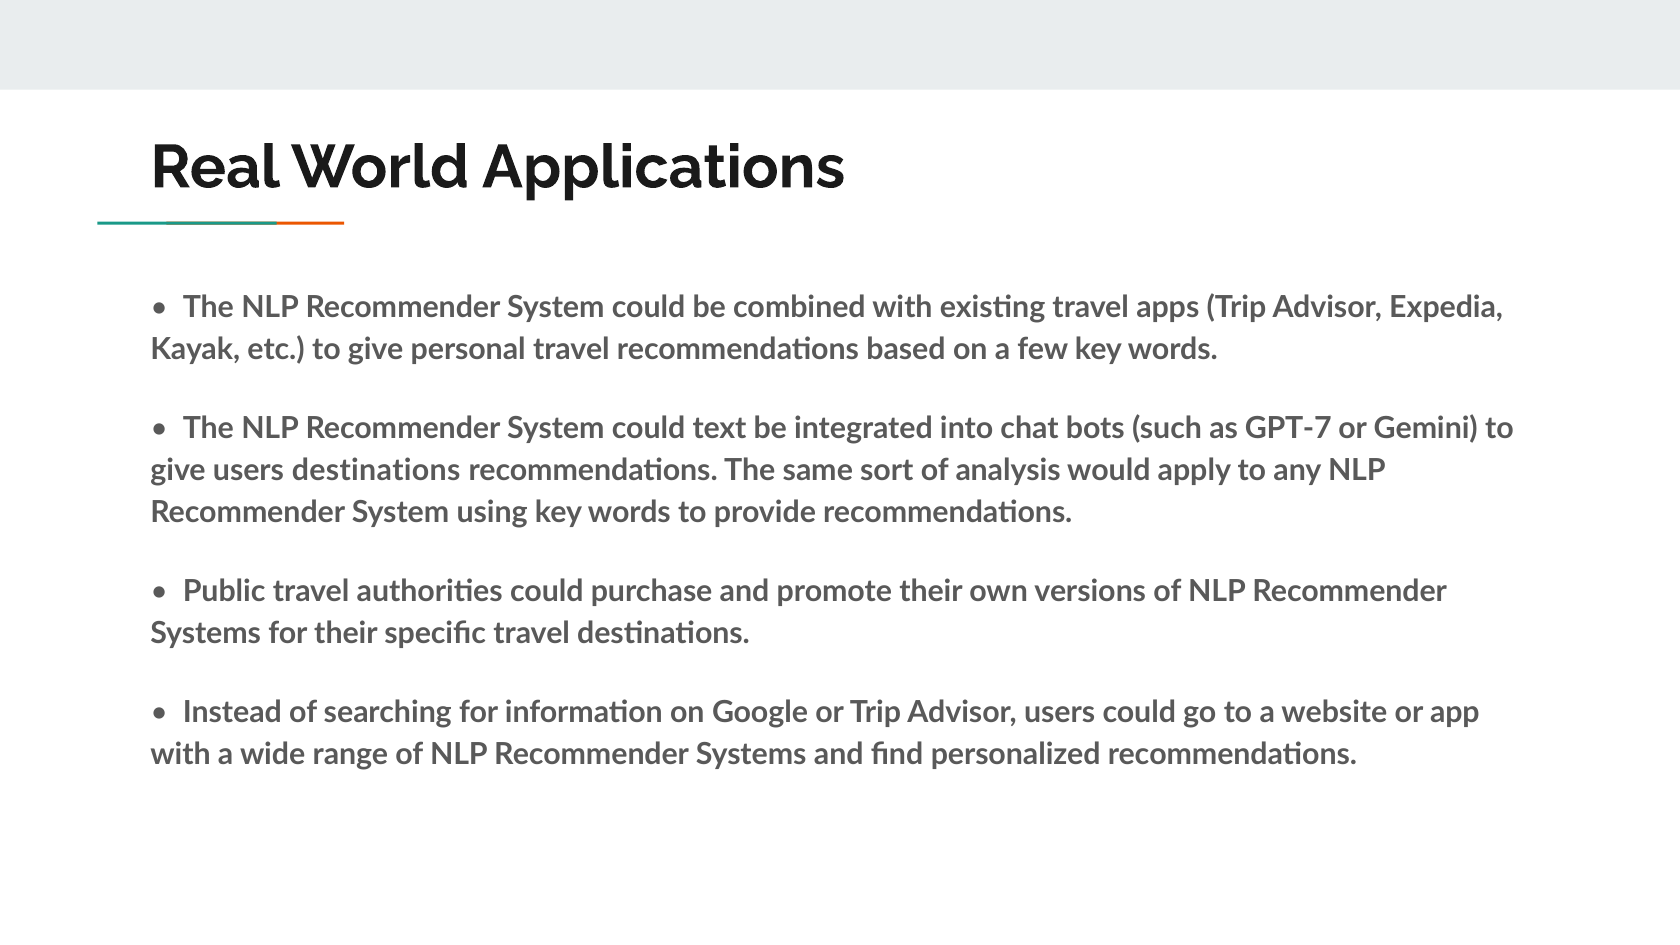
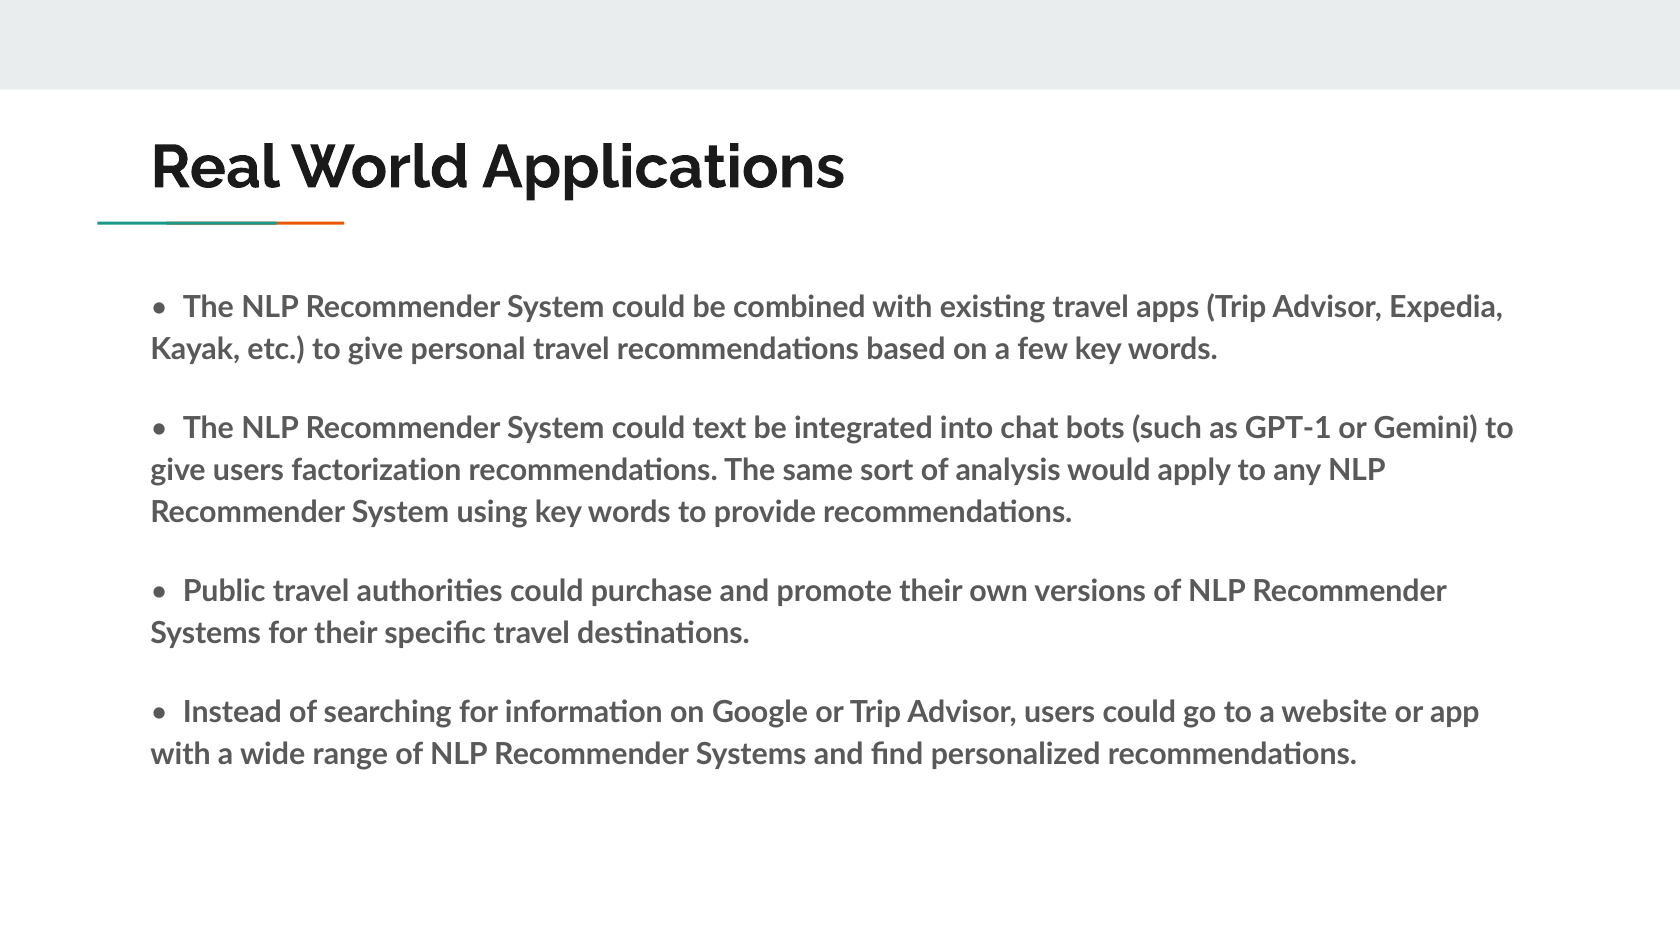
GPT-7: GPT-7 -> GPT-1 (1288, 428)
users destinations: destinations -> factorization (376, 470)
